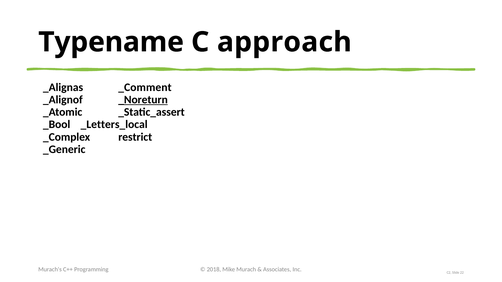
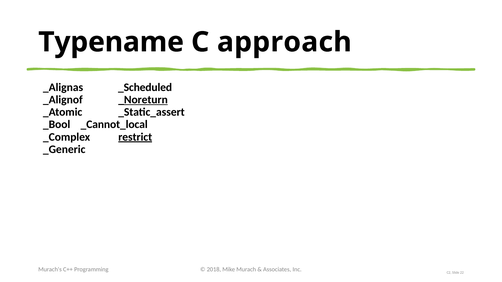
_Comment: _Comment -> _Scheduled (145, 87)
_Letters_local: _Letters_local -> _Cannot_local (114, 125)
restrict underline: none -> present (135, 137)
